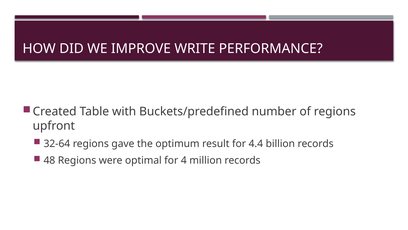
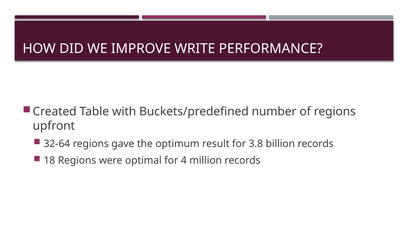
4.4: 4.4 -> 3.8 (256, 143)
48: 48 -> 18 (49, 160)
